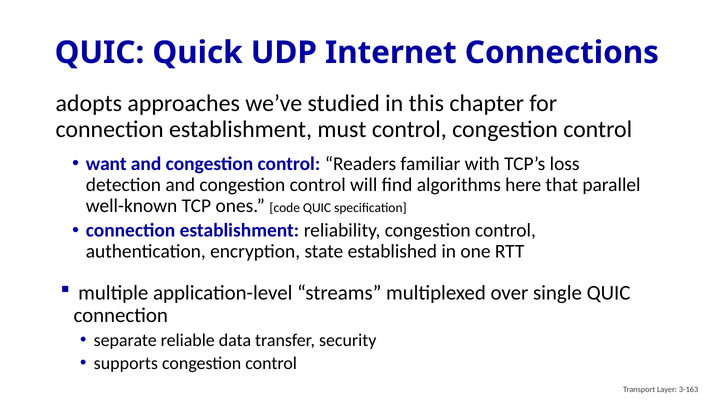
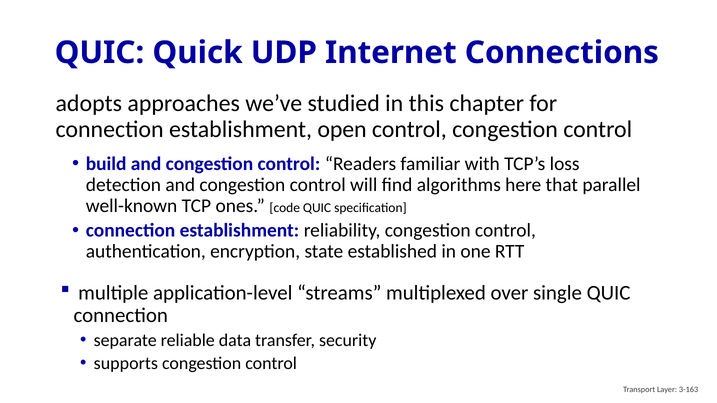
must: must -> open (342, 129)
want: want -> build (106, 164)
